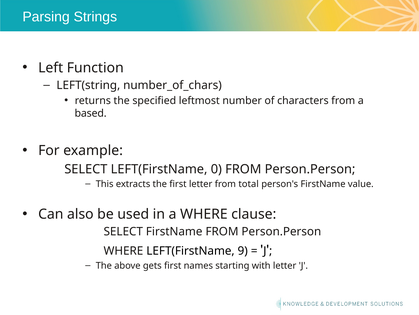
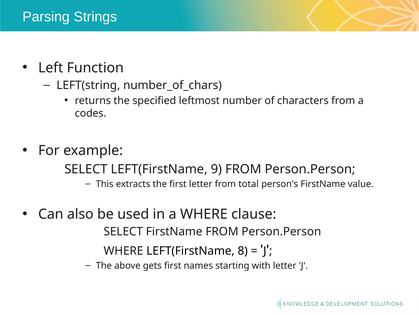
based: based -> codes (91, 113)
0: 0 -> 9 (216, 169)
9: 9 -> 8 (243, 250)
